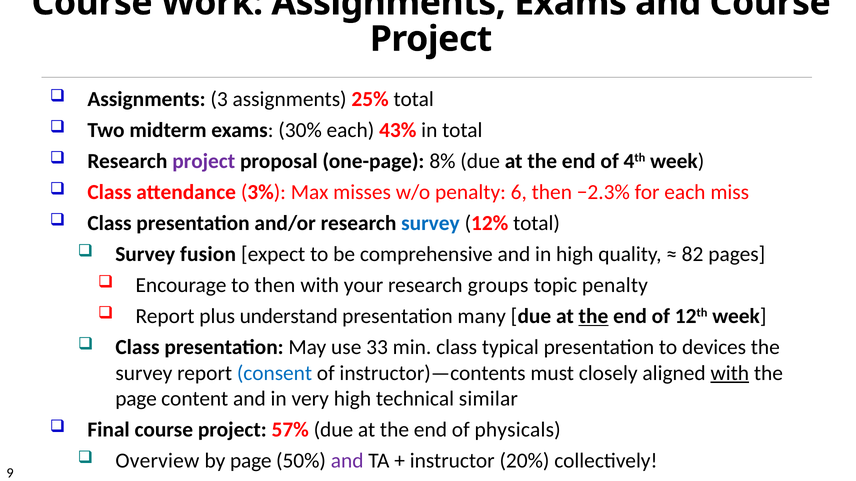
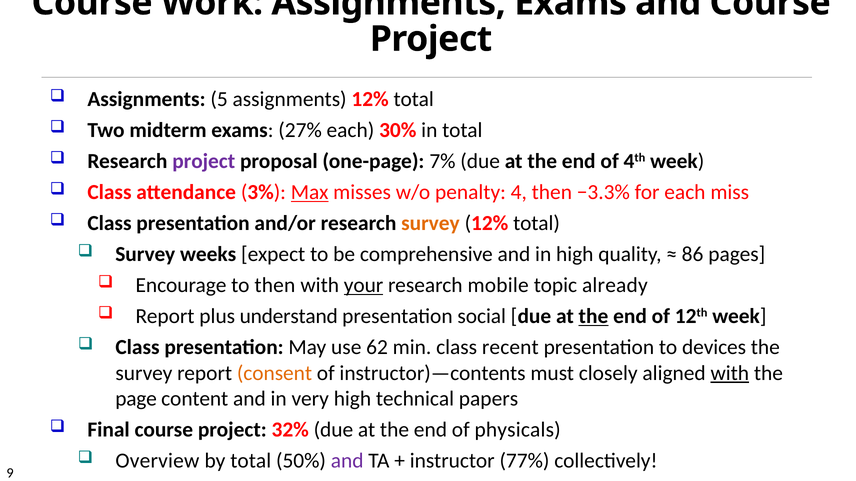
3: 3 -> 5 (219, 99)
assignments 25%: 25% -> 12% (370, 99)
30%: 30% -> 27% (300, 130)
43%: 43% -> 30% (398, 130)
8%: 8% -> 7% (442, 161)
Max underline: none -> present (310, 192)
6: 6 -> 4 (519, 192)
−2.3%: −2.3% -> −3.3% (603, 192)
survey colour: blue -> orange (430, 223)
fusion: fusion -> weeks (208, 255)
82: 82 -> 86 (693, 255)
your underline: none -> present (364, 286)
groups: groups -> mobile (498, 286)
topic penalty: penalty -> already (615, 286)
many: many -> social (482, 317)
33: 33 -> 62 (377, 348)
typical: typical -> recent (510, 348)
consent colour: blue -> orange (274, 373)
similar: similar -> papers (488, 399)
57%: 57% -> 32% (290, 430)
by page: page -> total (251, 461)
20%: 20% -> 77% (524, 461)
